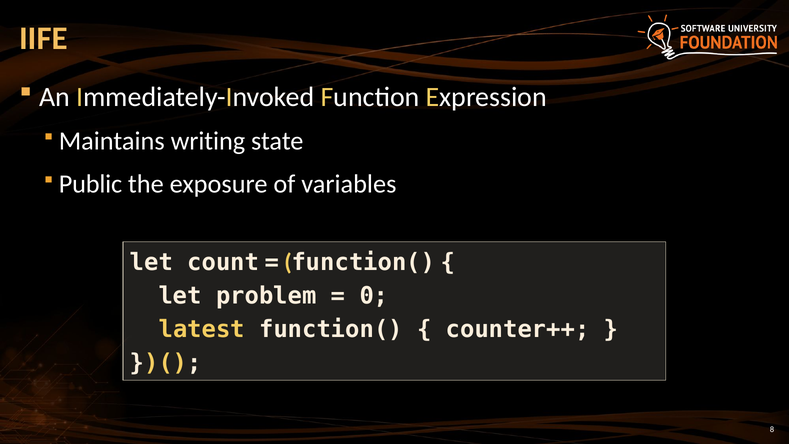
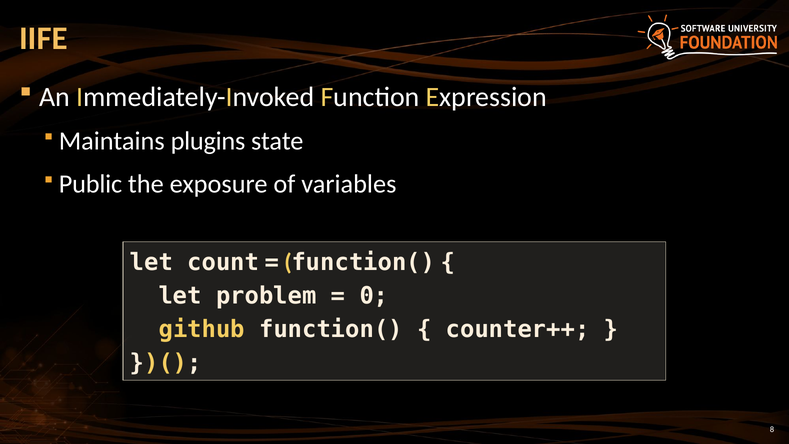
writing: writing -> plugins (208, 141)
latest: latest -> github (202, 329)
